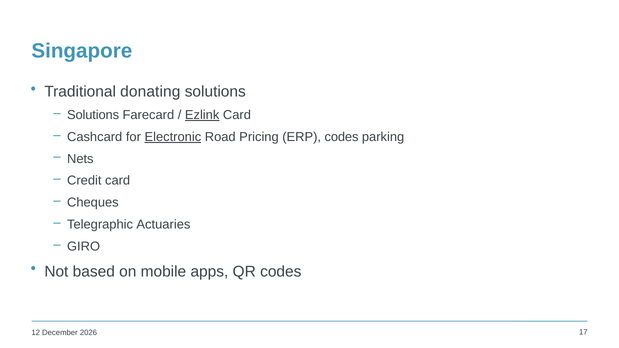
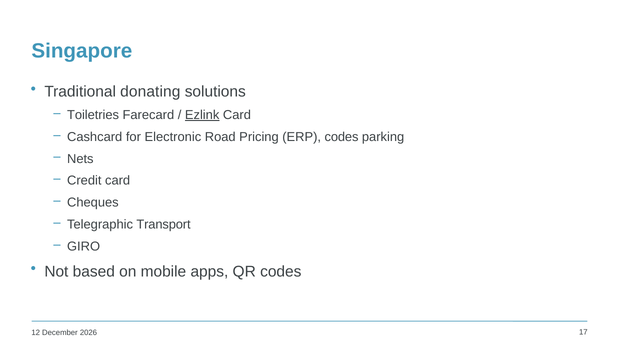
Solutions: Solutions -> Toiletries (93, 115)
Electronic underline: present -> none (173, 137)
Actuaries: Actuaries -> Transport (164, 225)
